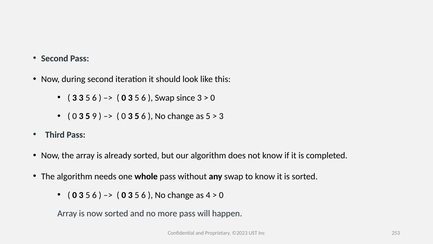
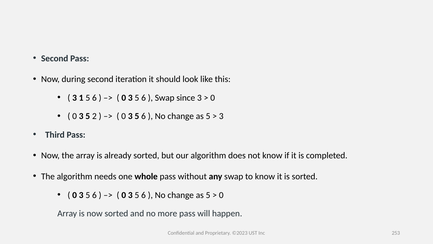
3 3: 3 -> 1 (81, 98)
9: 9 -> 2 (94, 116)
4: 4 -> 5 (208, 195)
